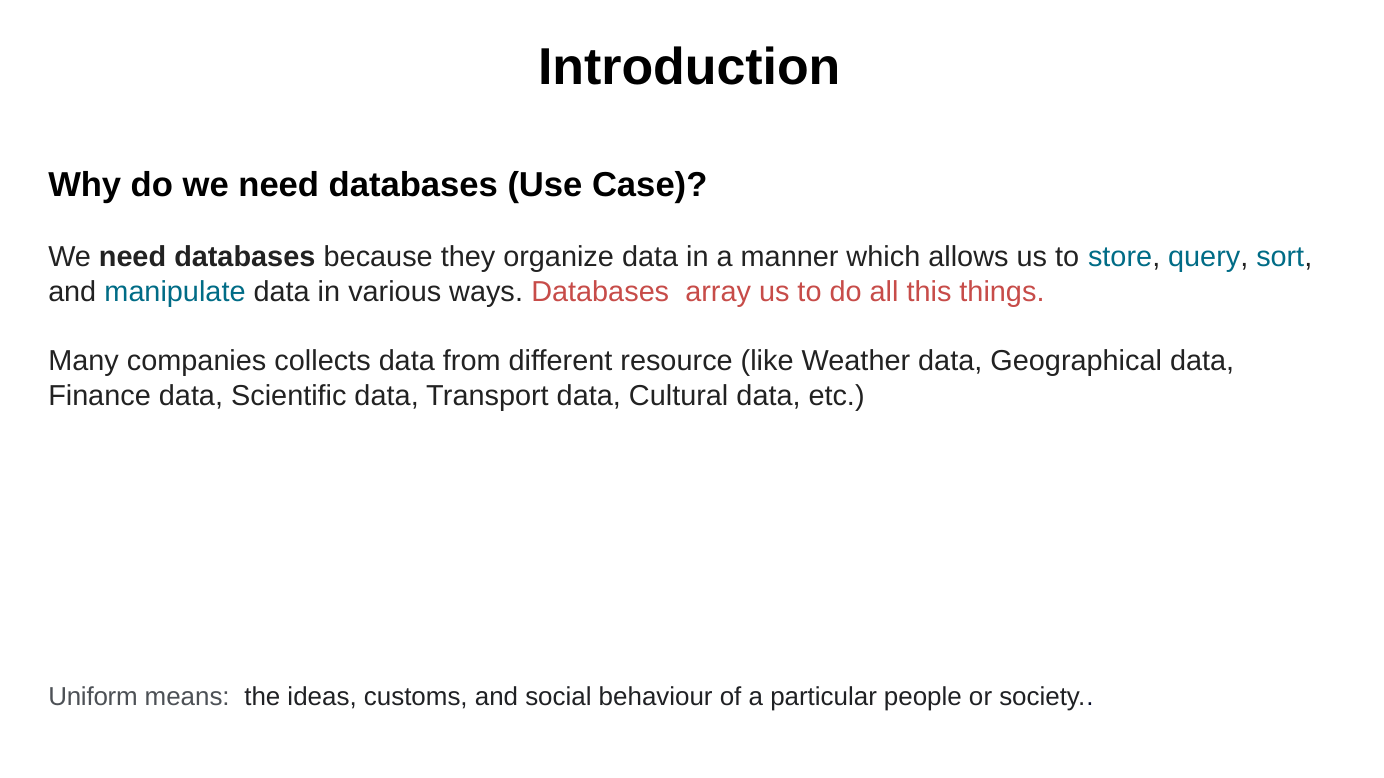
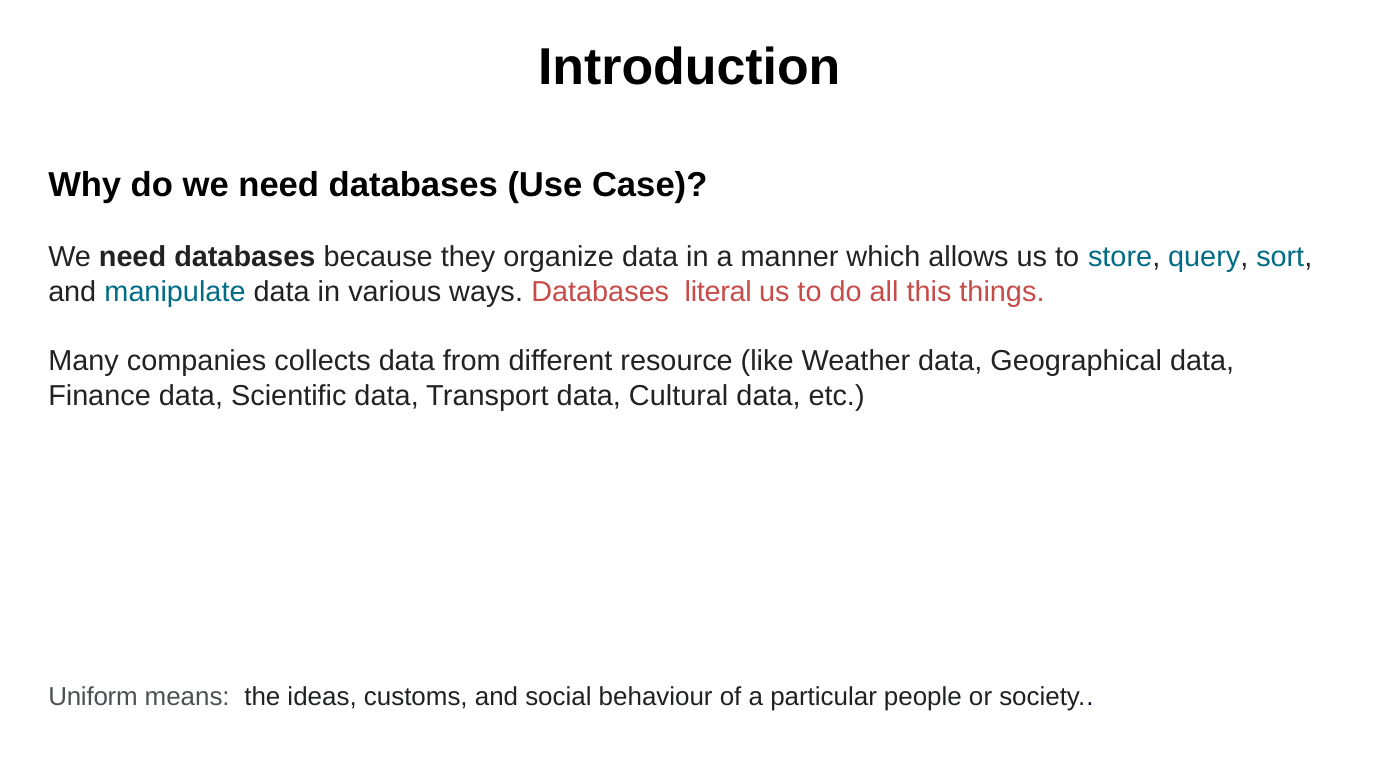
array: array -> literal (718, 292)
